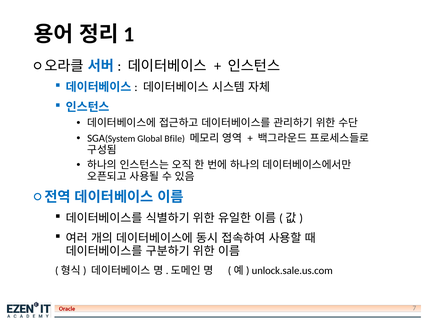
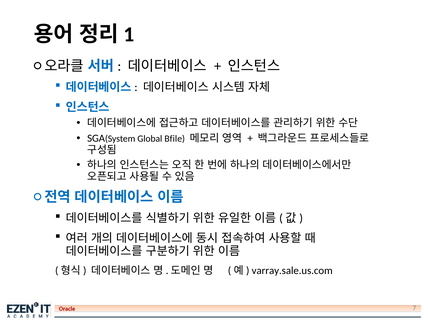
unlock.sale.us.com: unlock.sale.us.com -> varray.sale.us.com (292, 271)
